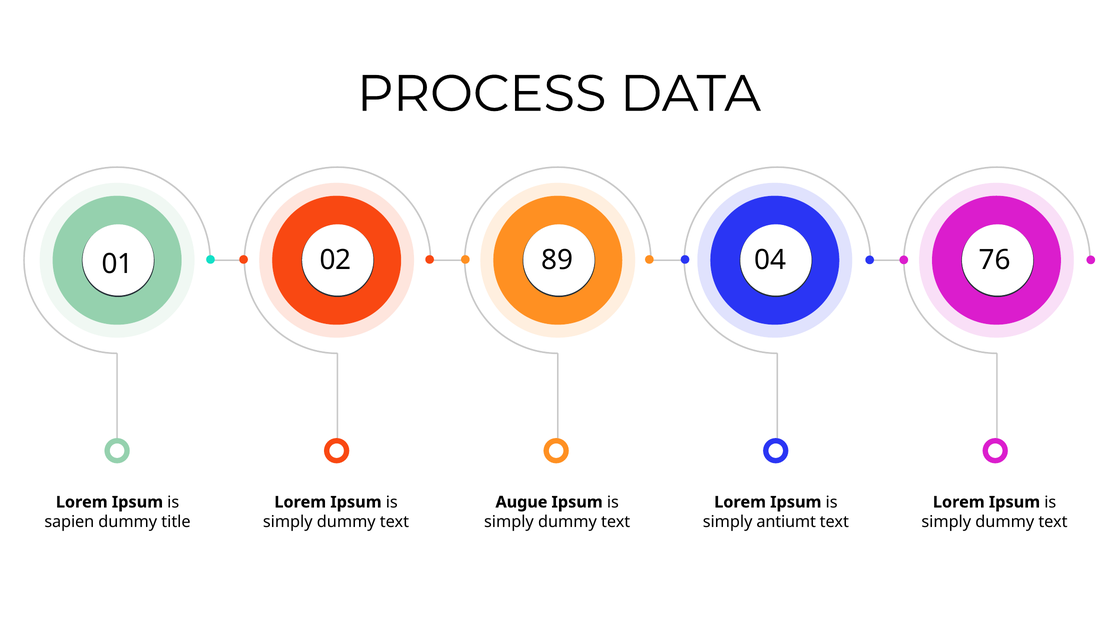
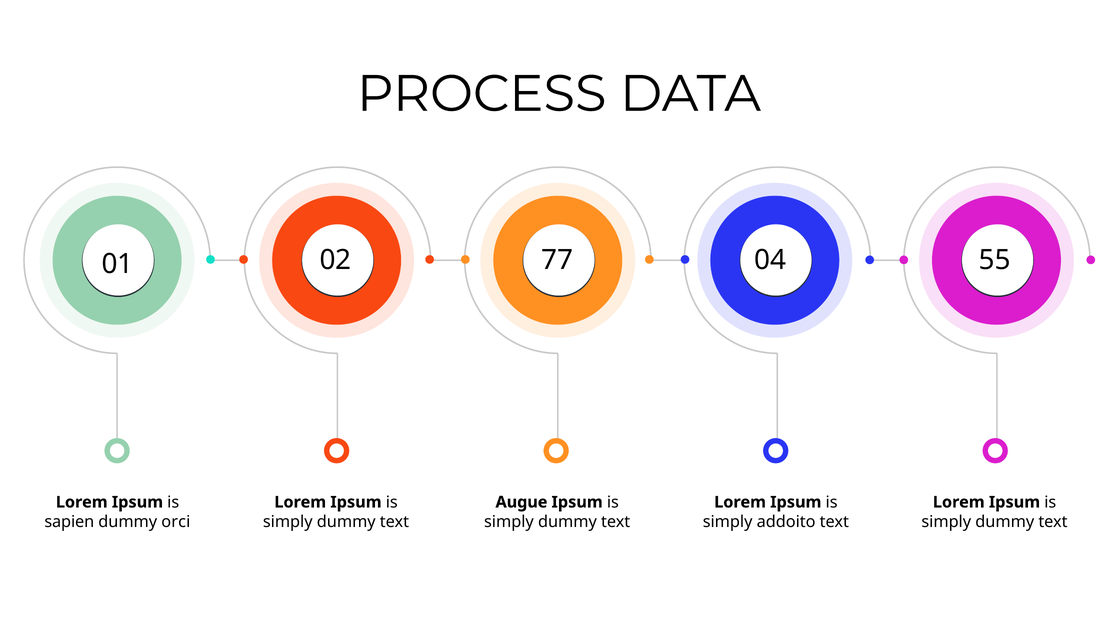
89: 89 -> 77 (557, 260)
76: 76 -> 55 (995, 260)
title: title -> orci (176, 522)
antiumt: antiumt -> addoito (786, 522)
